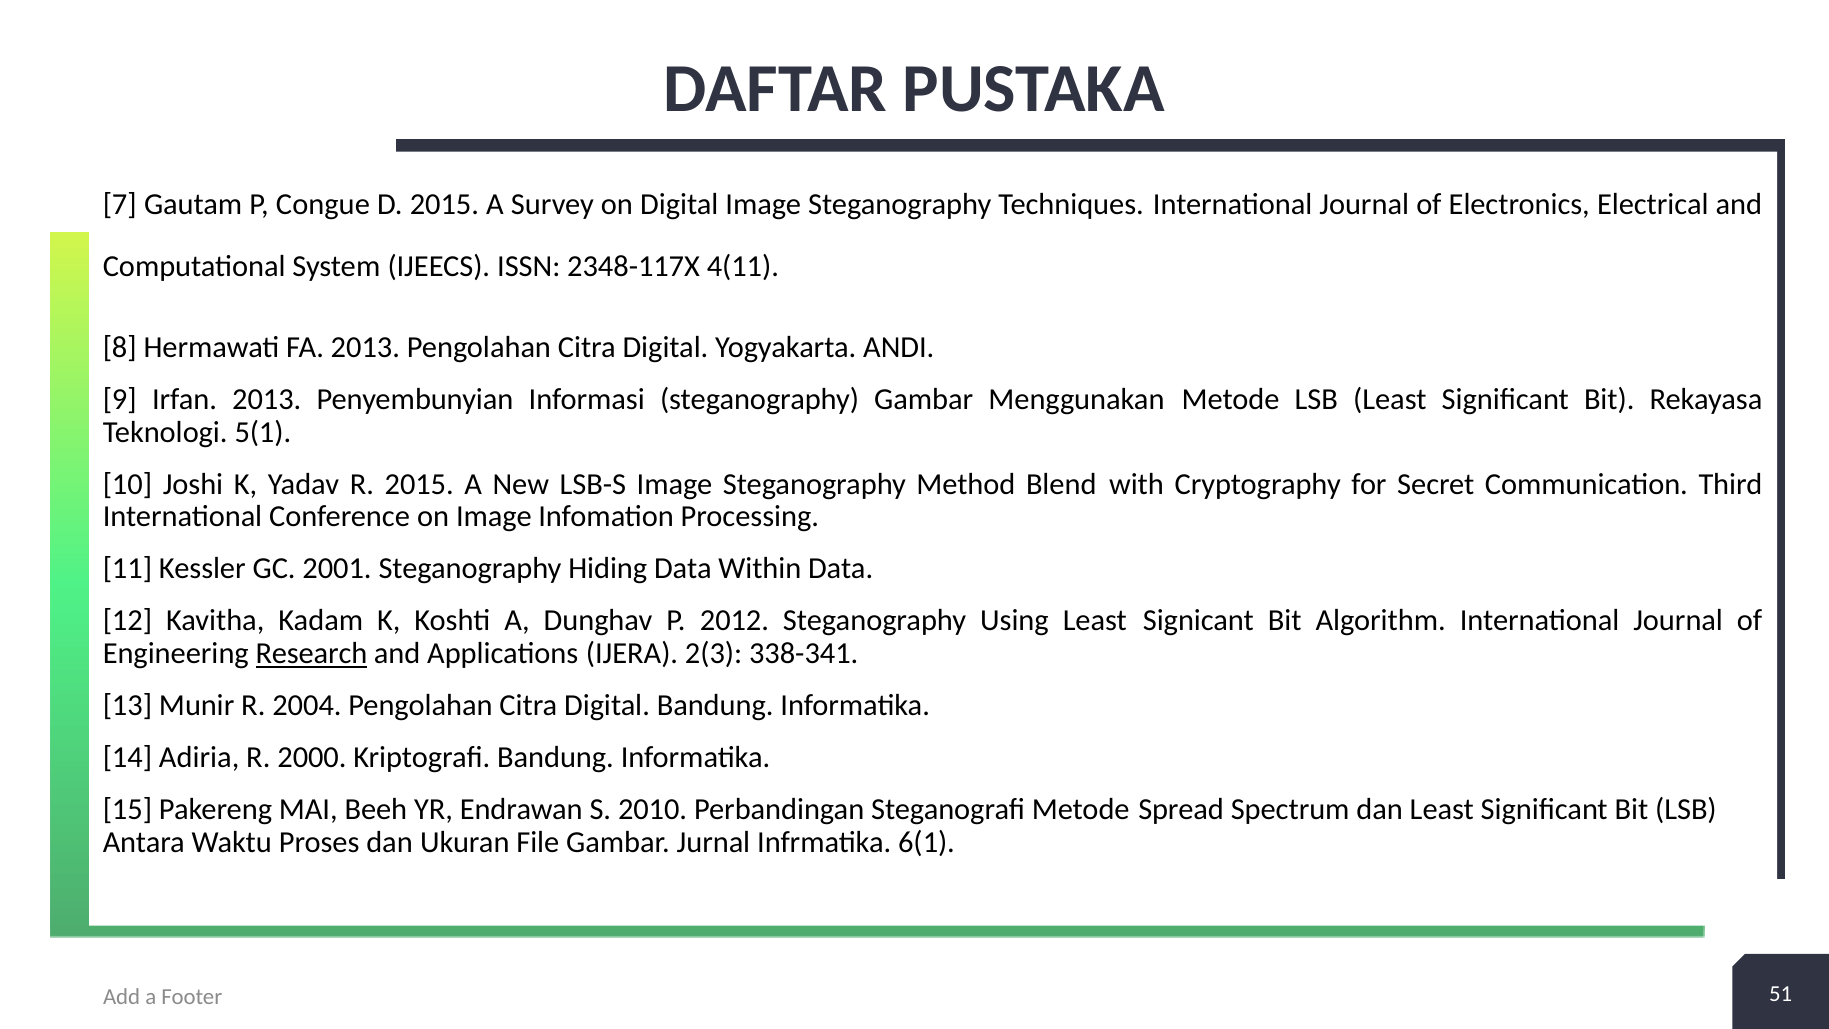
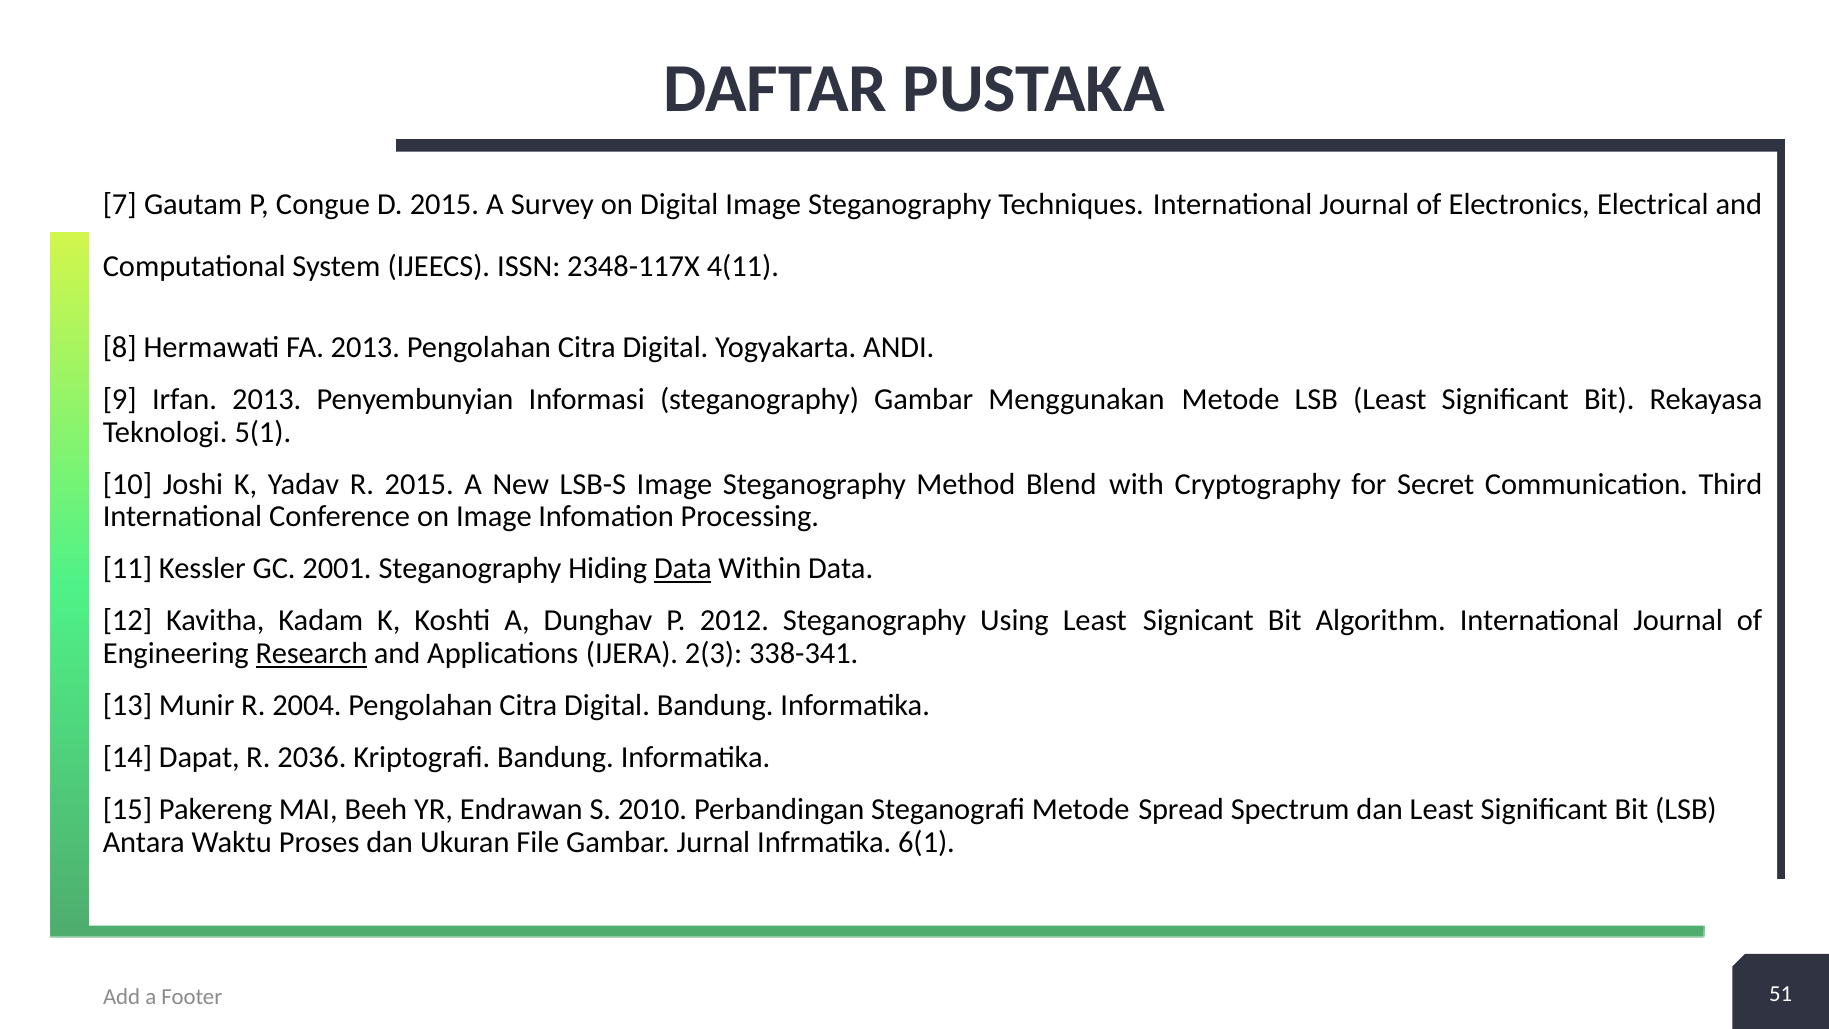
Data underline: none -> present (683, 569)
Adiria: Adiria -> Dapat (199, 757)
2000: 2000 -> 2036 (312, 757)
